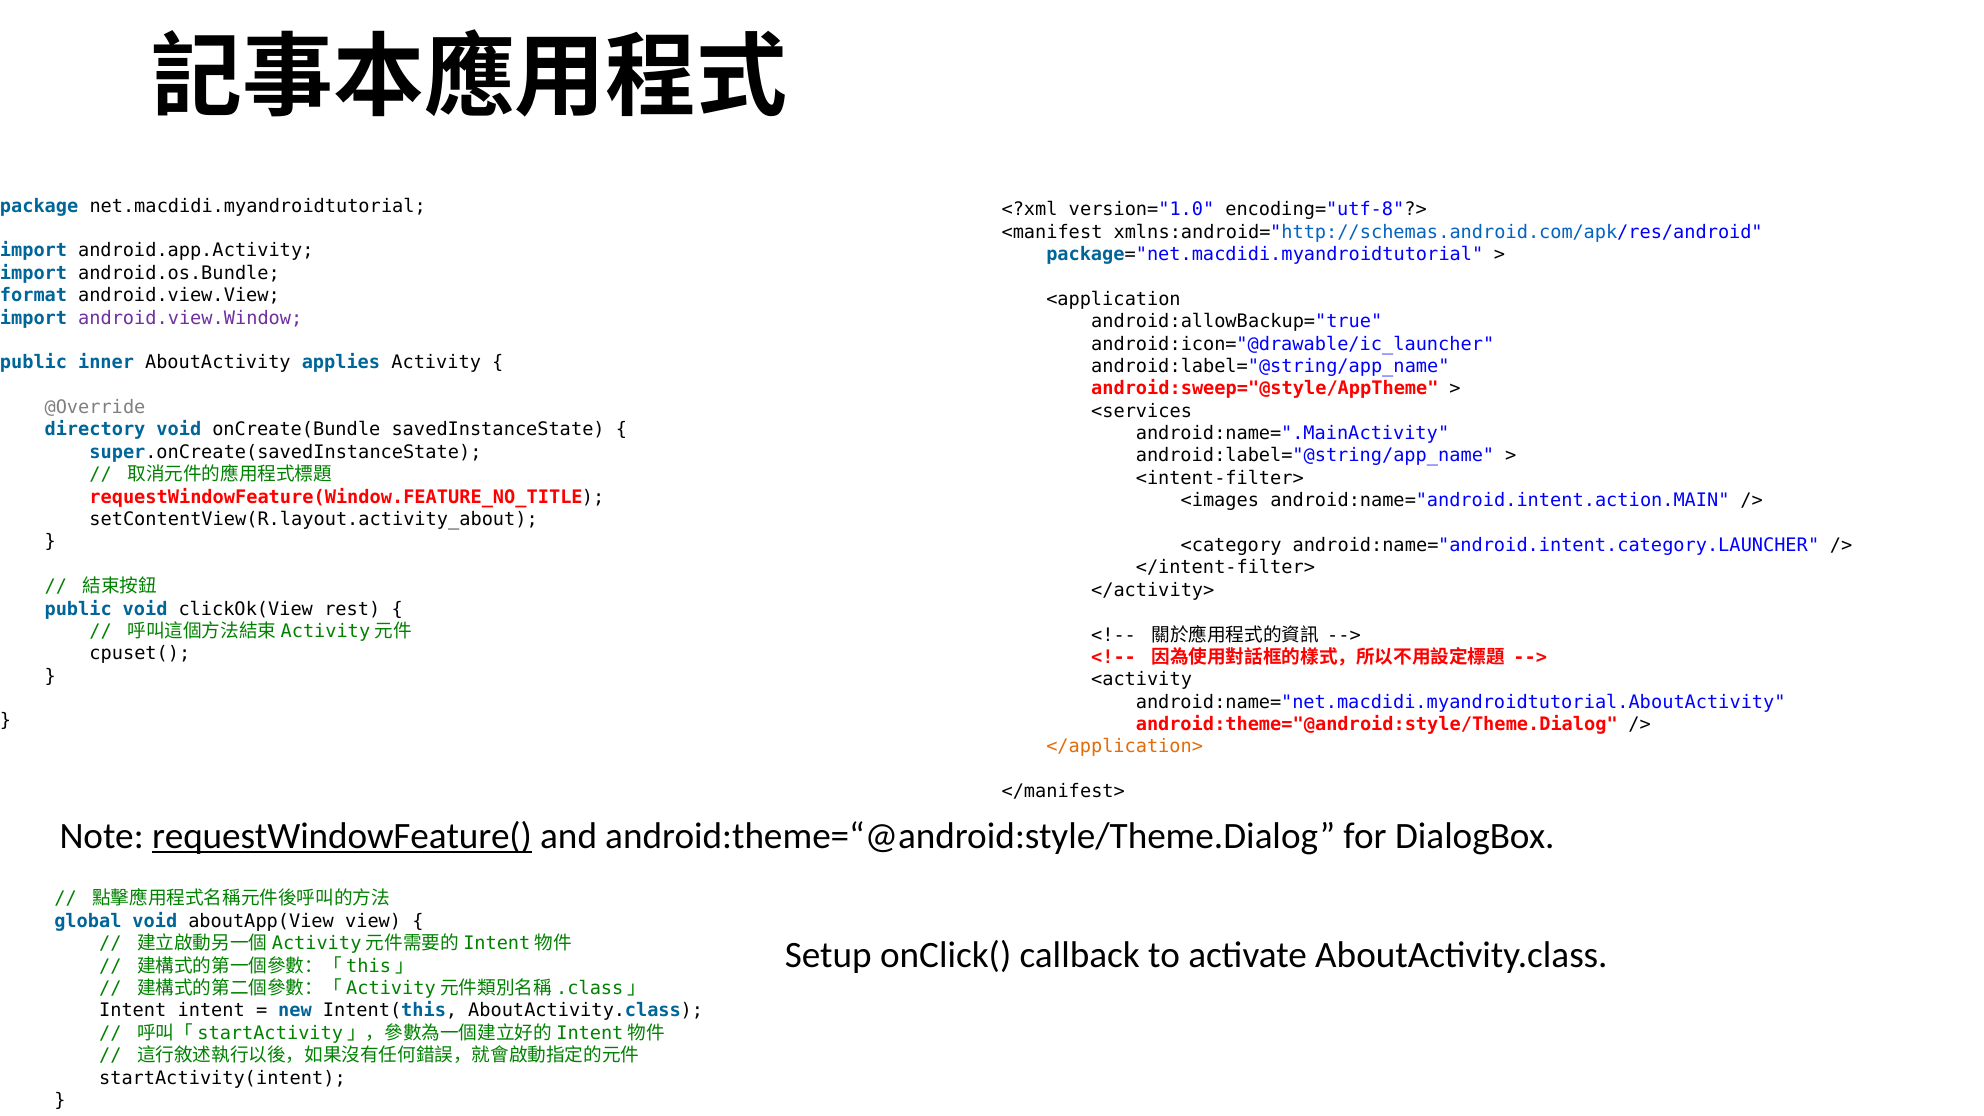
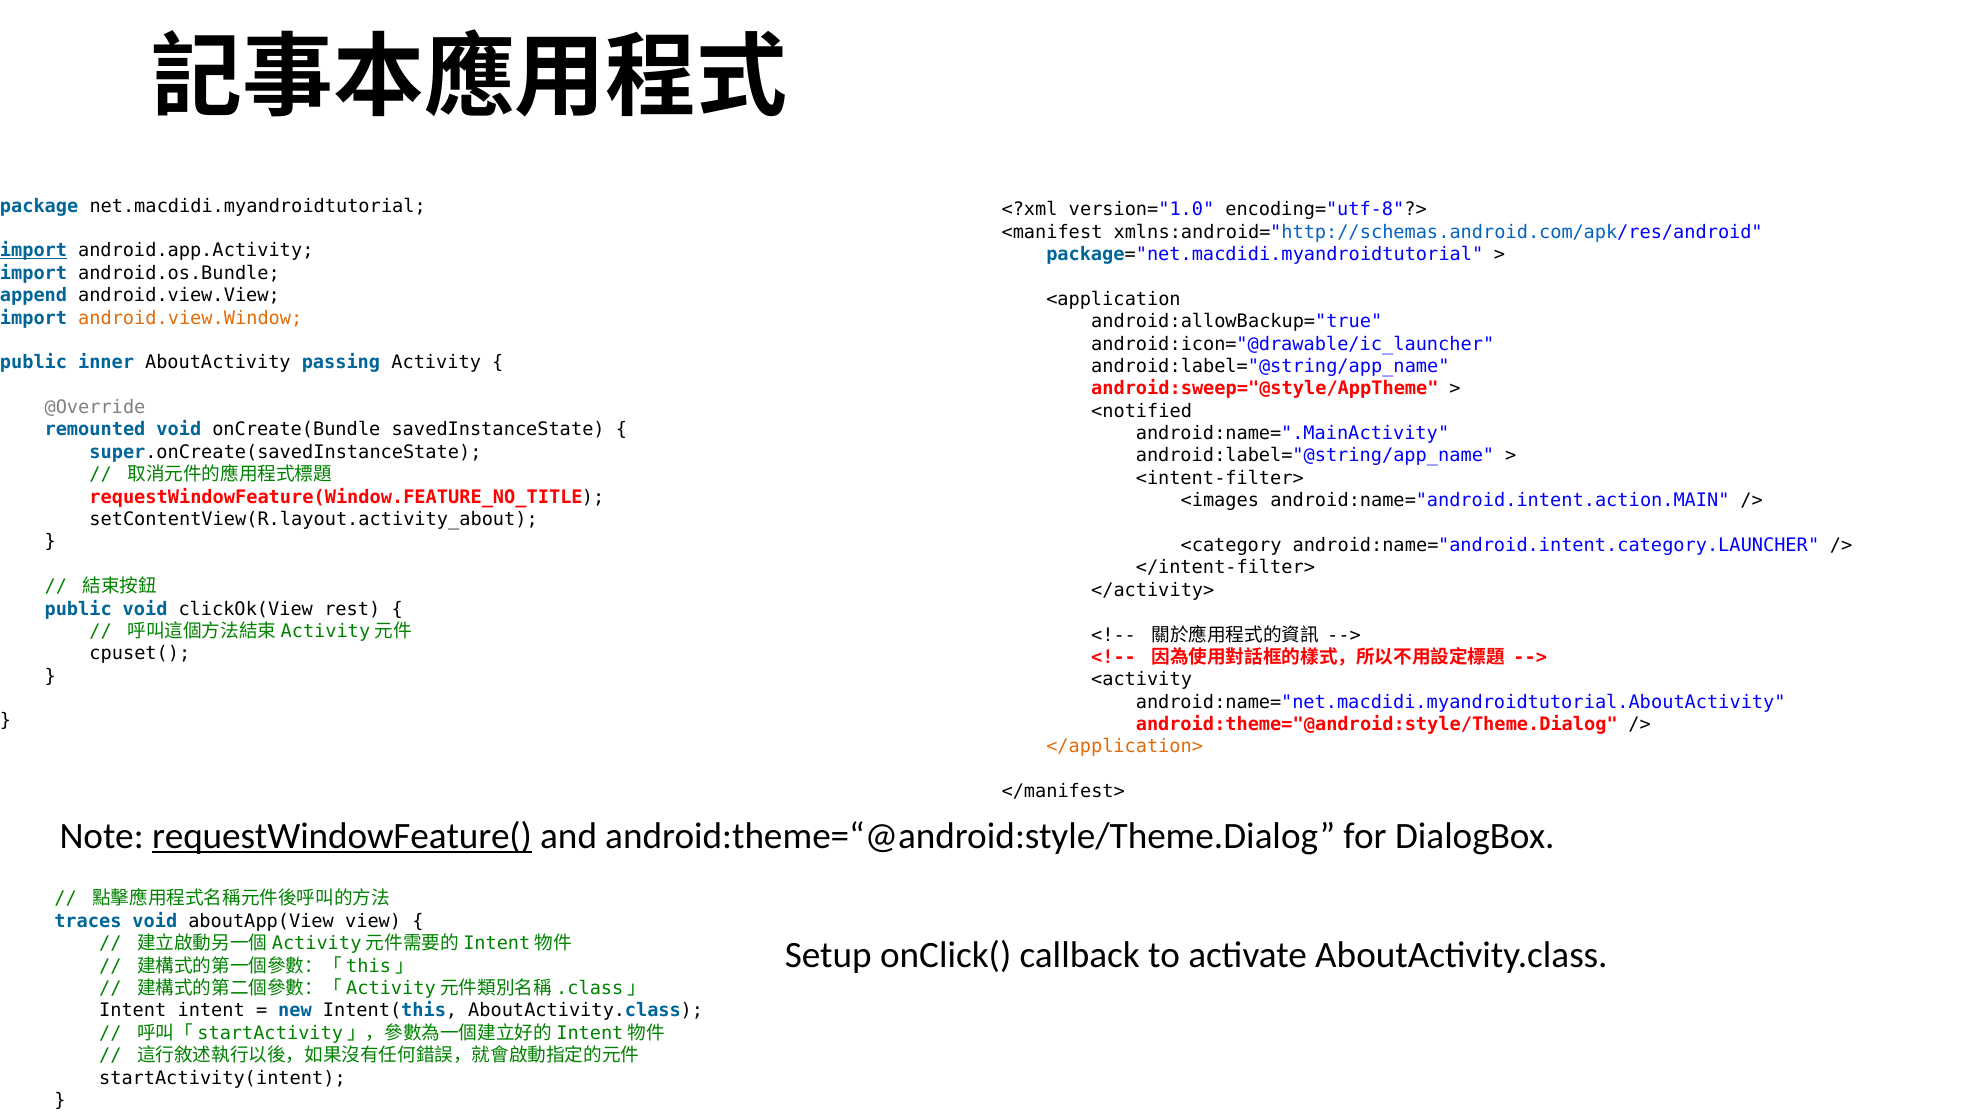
import underline: none -> present (34, 251)
format: format -> append (34, 296)
android.view.Window colour: purple -> orange (190, 318)
applies: applies -> passing (341, 363)
<services: <services -> <notified (1142, 411)
directory: directory -> remounted (95, 430)
global: global -> traces (88, 921)
